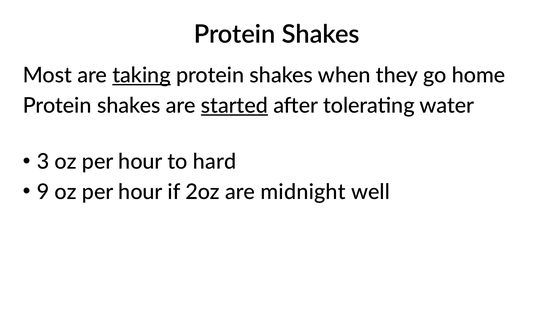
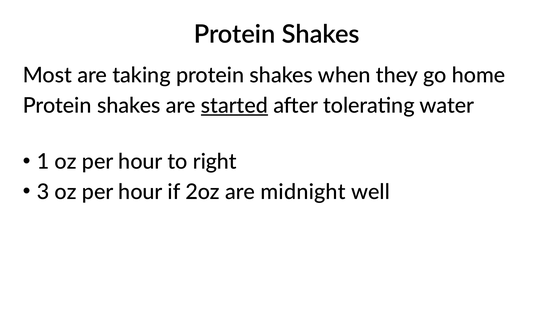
taking underline: present -> none (142, 76)
3: 3 -> 1 (43, 162)
hard: hard -> right (215, 162)
9: 9 -> 3 (43, 192)
